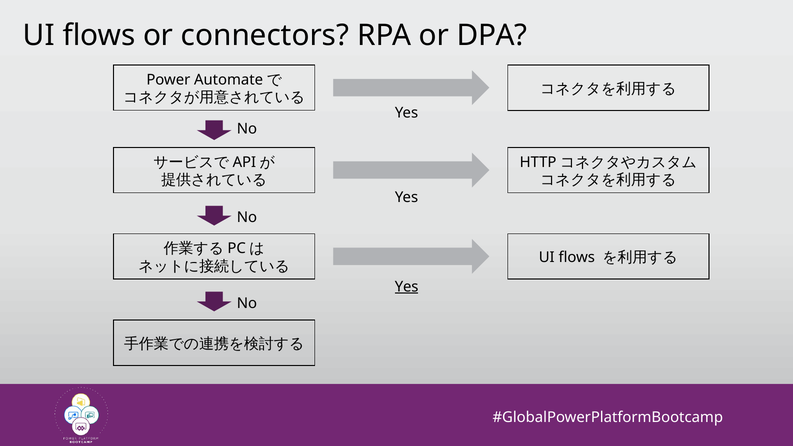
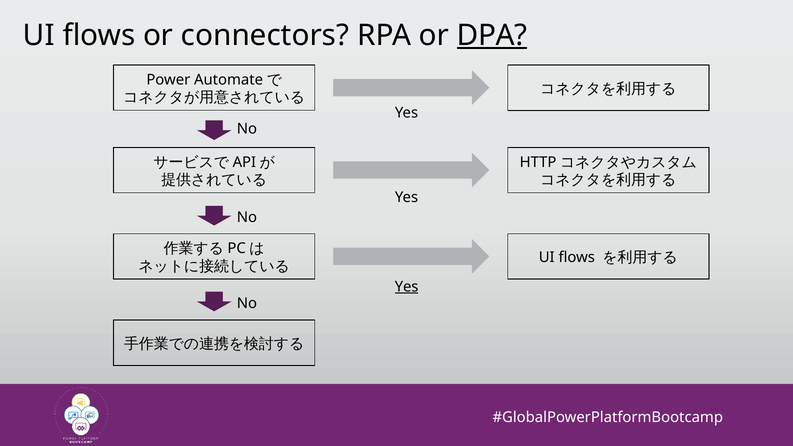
DPA underline: none -> present (492, 35)
